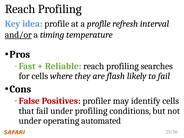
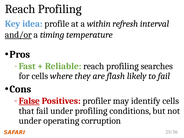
a profile: profile -> within (99, 24)
False underline: none -> present (29, 101)
automated: automated -> corruption (101, 121)
